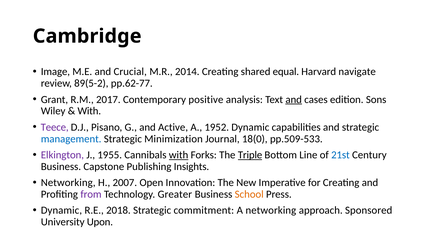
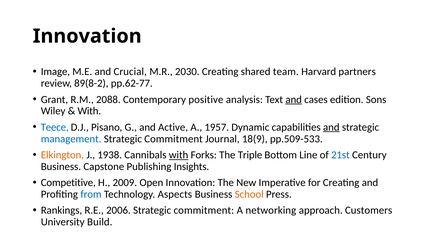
Cambridge: Cambridge -> Innovation (87, 36)
2014: 2014 -> 2030 (187, 72)
equal: equal -> team (286, 72)
navigate: navigate -> partners (357, 72)
89(5-2: 89(5-2 -> 89(8-2 (91, 83)
2017: 2017 -> 2088 (108, 99)
Teece colour: purple -> blue (55, 127)
1952: 1952 -> 1957 (217, 127)
and underline: none -> present (331, 127)
Minimization: Minimization -> Commitment (174, 139)
18(0: 18(0 -> 18(9 (255, 139)
Elkington colour: purple -> orange (62, 155)
1955: 1955 -> 1938 (110, 155)
Triple underline: present -> none (250, 155)
Networking: Networking -> Competitive (68, 183)
2007: 2007 -> 2009 (125, 183)
from colour: purple -> blue (91, 194)
Greater: Greater -> Aspects (175, 194)
Dynamic: Dynamic -> Rankings (61, 210)
2018: 2018 -> 2006 (118, 210)
Sponsored: Sponsored -> Customers (369, 210)
Upon: Upon -> Build (100, 222)
